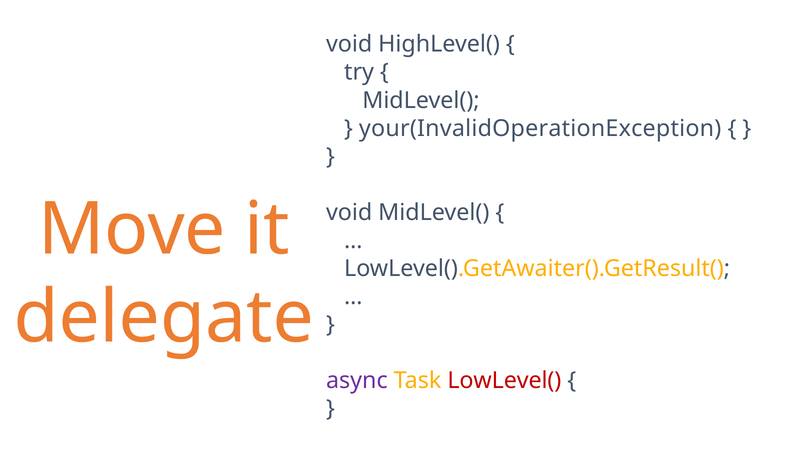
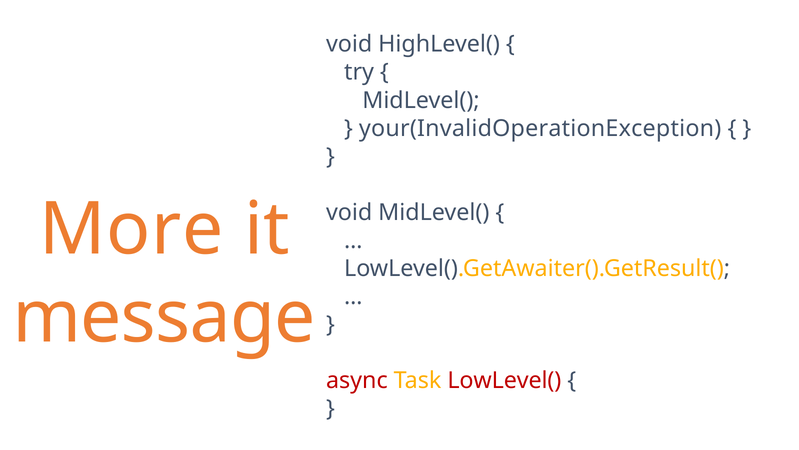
Move: Move -> More (131, 229)
delegate: delegate -> message (164, 317)
async colour: purple -> red (357, 380)
